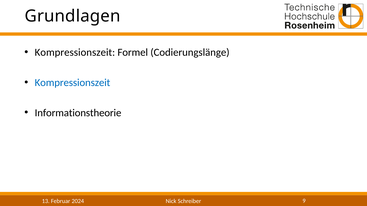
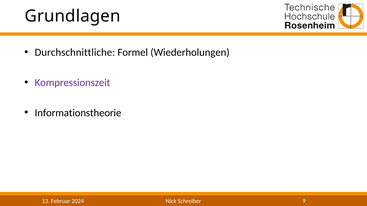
Kompressionszeit: Kompressionszeit -> Durchschnittliche (75, 53)
Codierungslänge: Codierungslänge -> Wiederholungen (190, 53)
Kompressionszeit colour: blue -> purple (72, 83)
